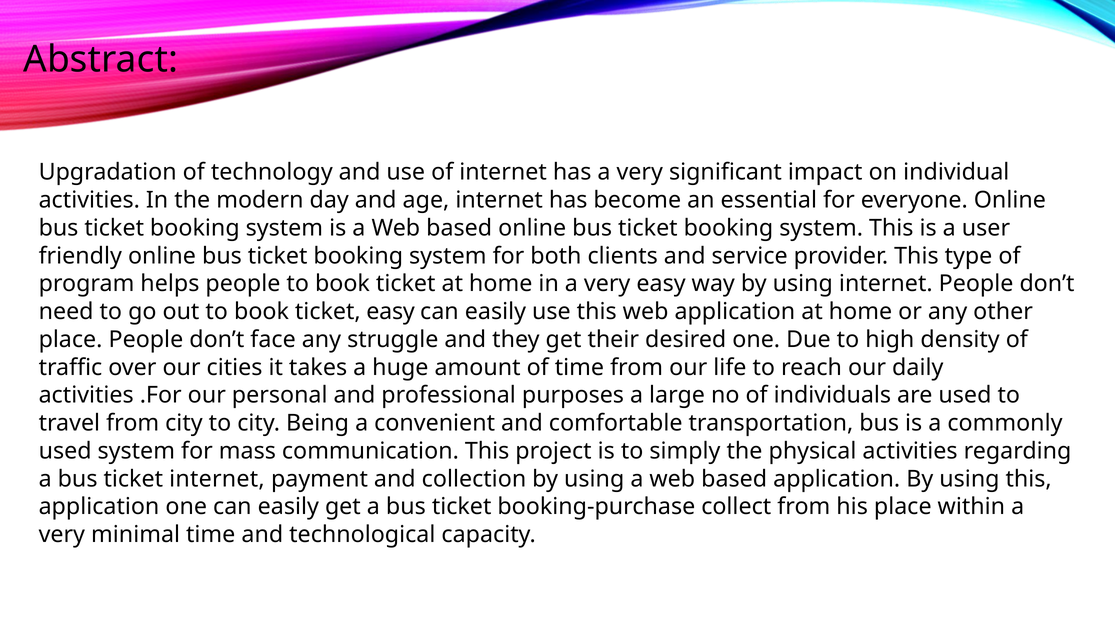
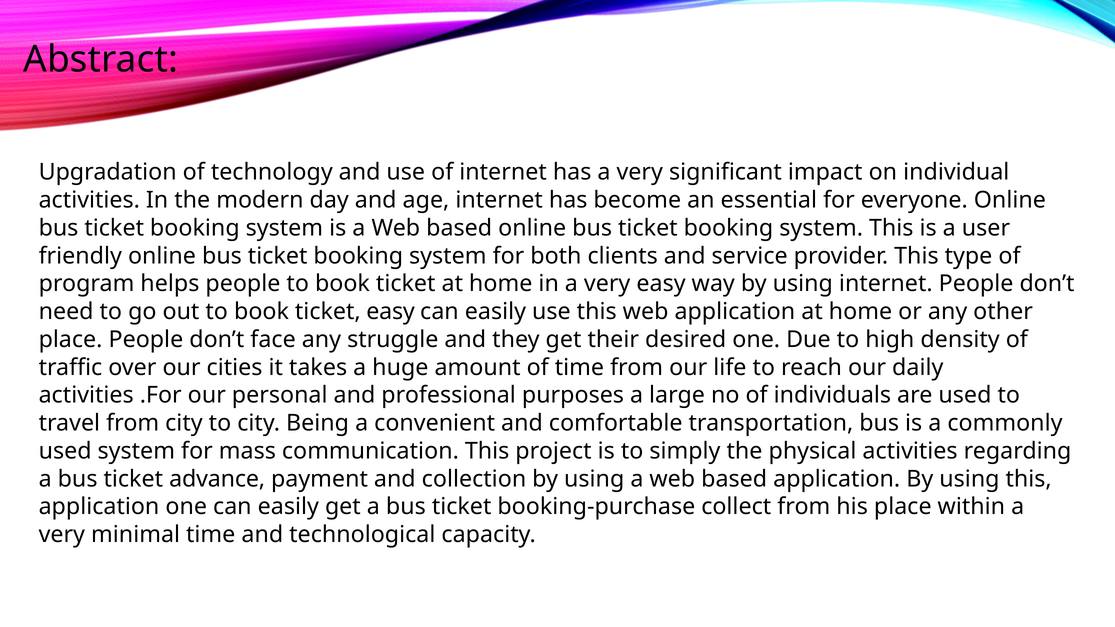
ticket internet: internet -> advance (217, 479)
